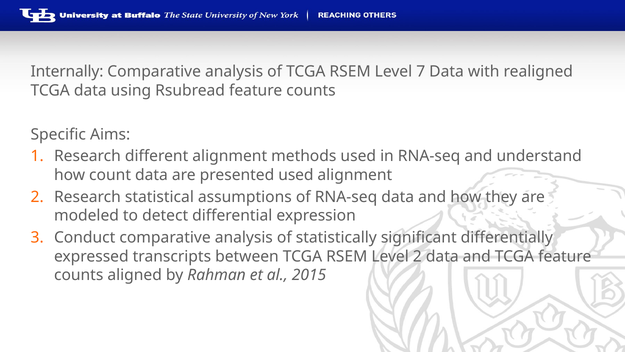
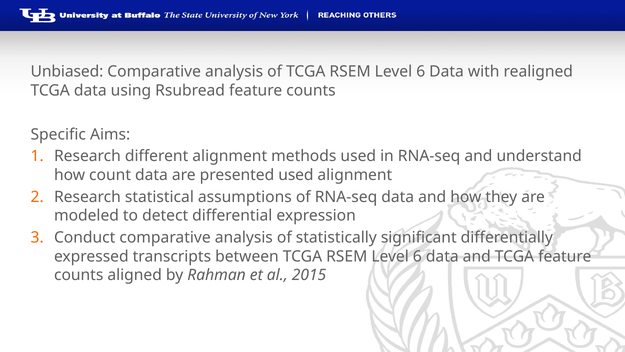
Internally: Internally -> Unbiased (67, 72)
7: 7 -> 6 (421, 72)
2: 2 -> 6 (417, 256)
